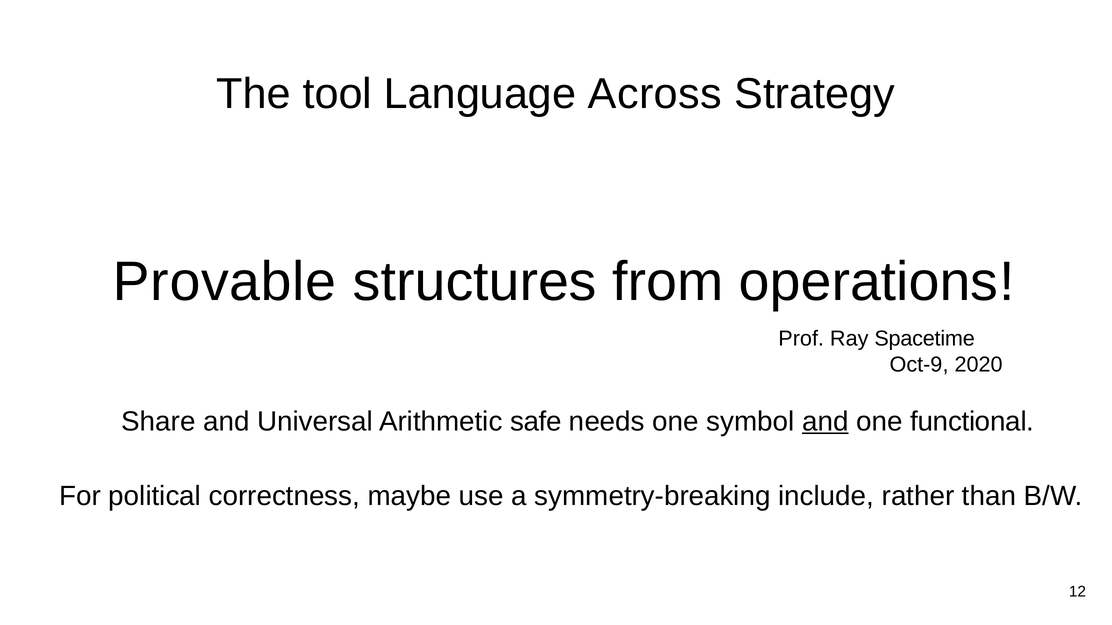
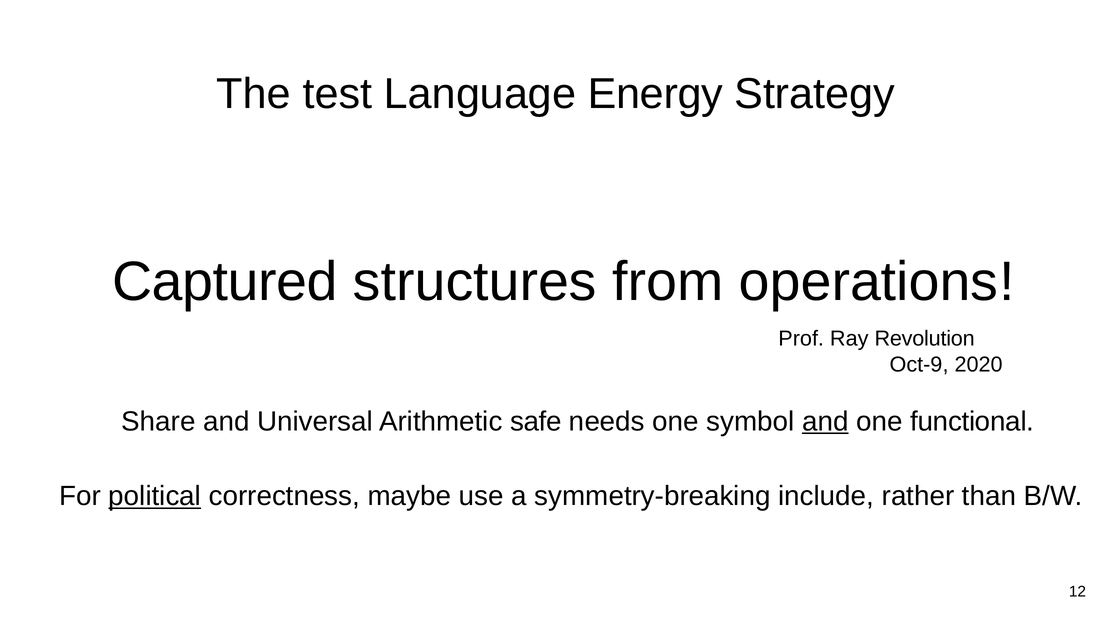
tool: tool -> test (337, 94)
Across: Across -> Energy (655, 94)
Provable: Provable -> Captured (225, 282)
Spacetime: Spacetime -> Revolution (925, 339)
political underline: none -> present (155, 497)
